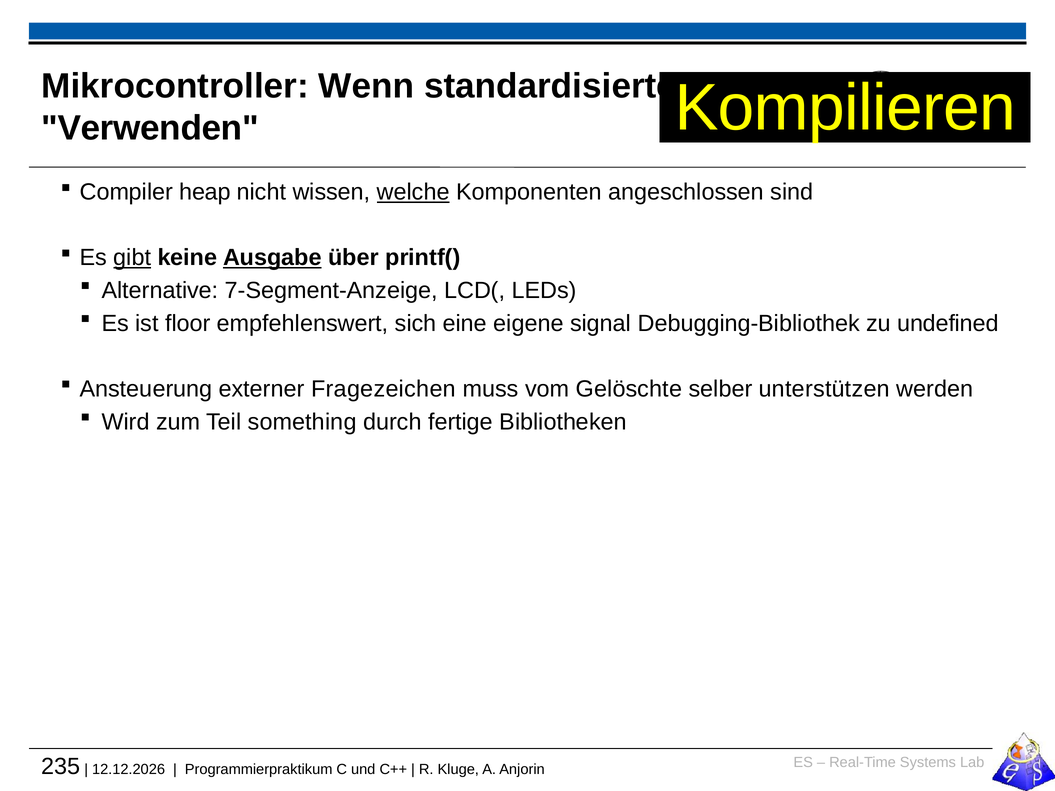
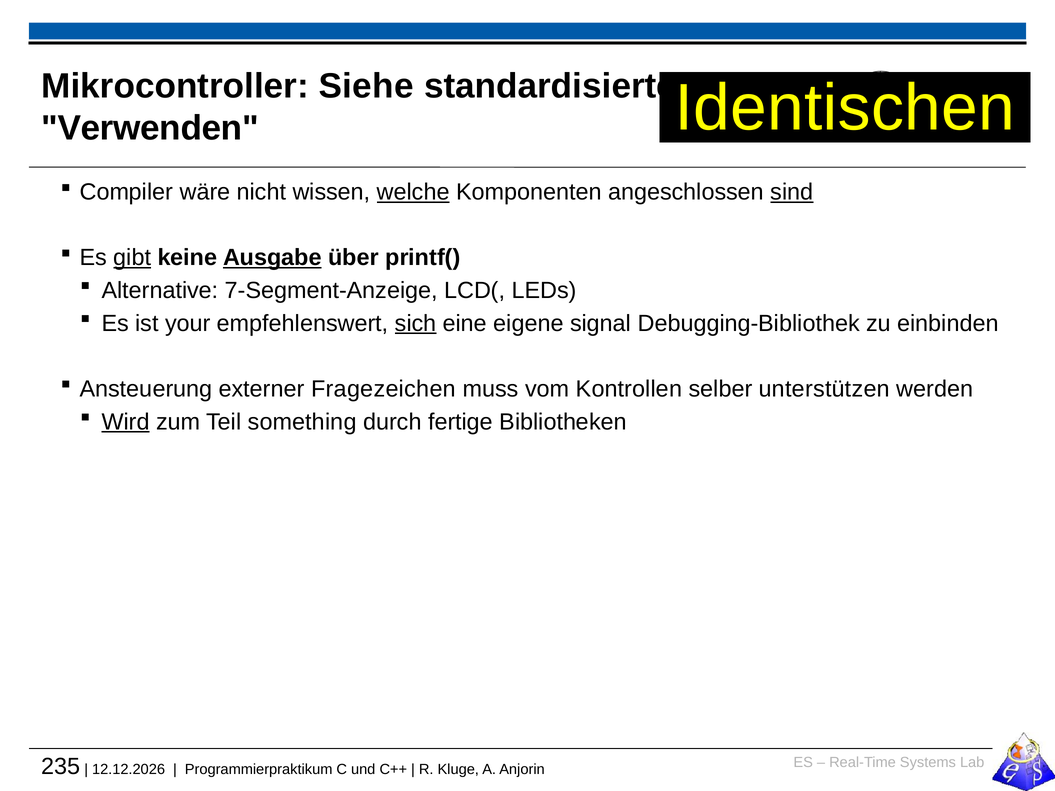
Wenn: Wenn -> Siehe (366, 86)
Kompilieren: Kompilieren -> Identischen (845, 108)
heap: heap -> wäre (205, 192)
sind underline: none -> present (792, 192)
floor: floor -> your (188, 323)
sich underline: none -> present (416, 323)
undefined: undefined -> einbinden (948, 323)
Gelöschte: Gelöschte -> Kontrollen (629, 389)
Wird underline: none -> present (126, 422)
